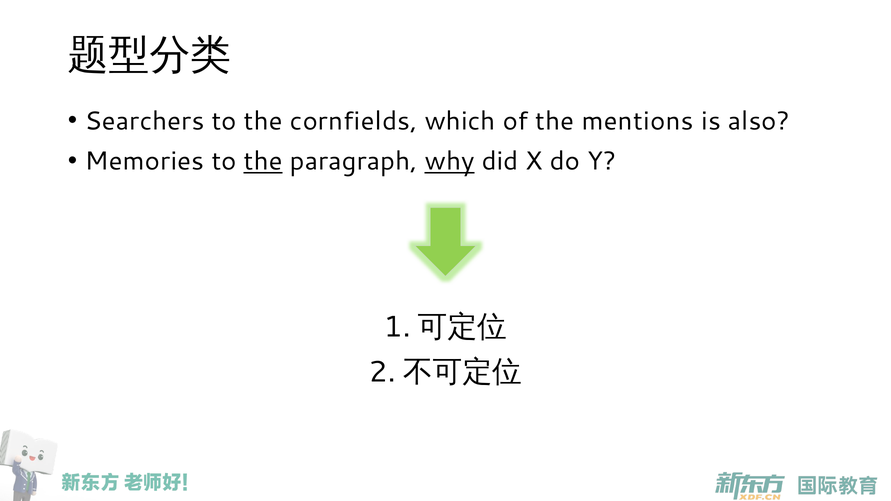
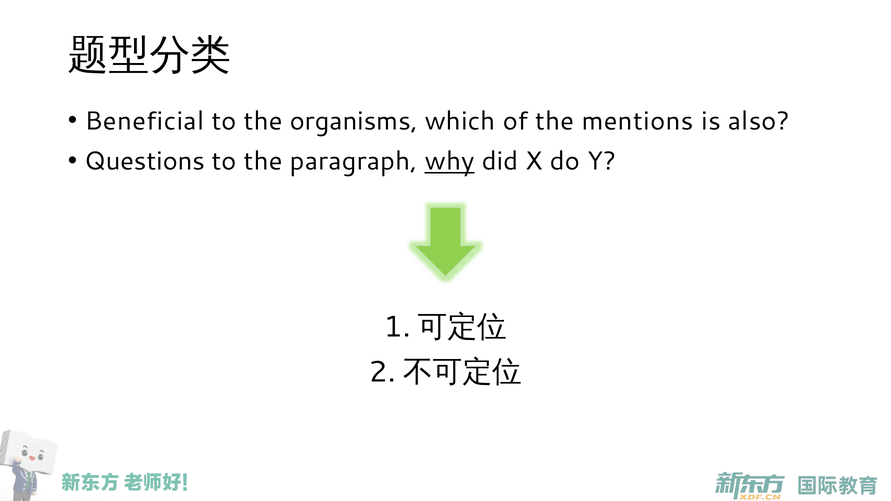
Searchers: Searchers -> Beneficial (144, 121)
cornfields: cornfields -> organisms (354, 121)
Memories: Memories -> Questions (145, 161)
the underline: present -> none (263, 161)
